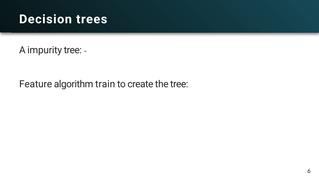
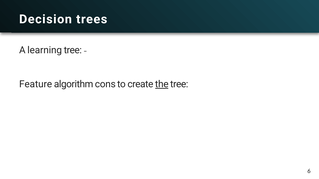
impurity: impurity -> learning (45, 50)
train: train -> cons (105, 84)
the underline: none -> present (162, 84)
